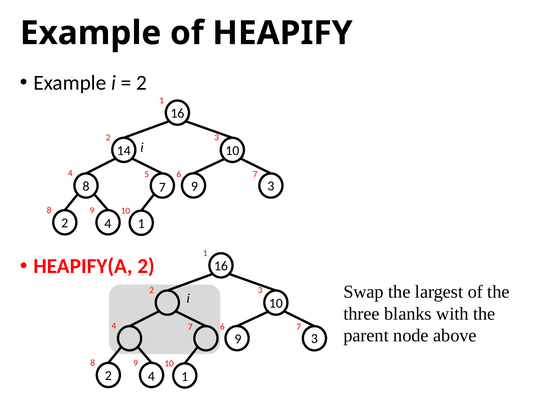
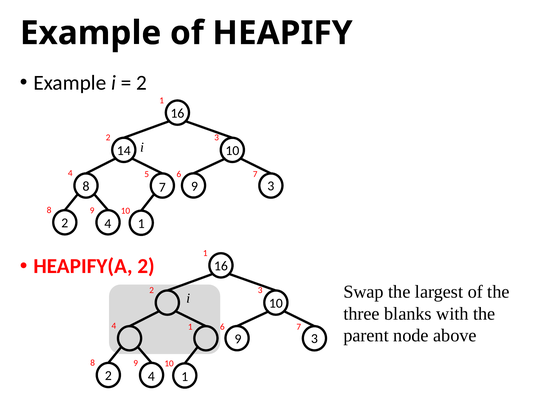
7: 7 -> 1 (190, 327)
